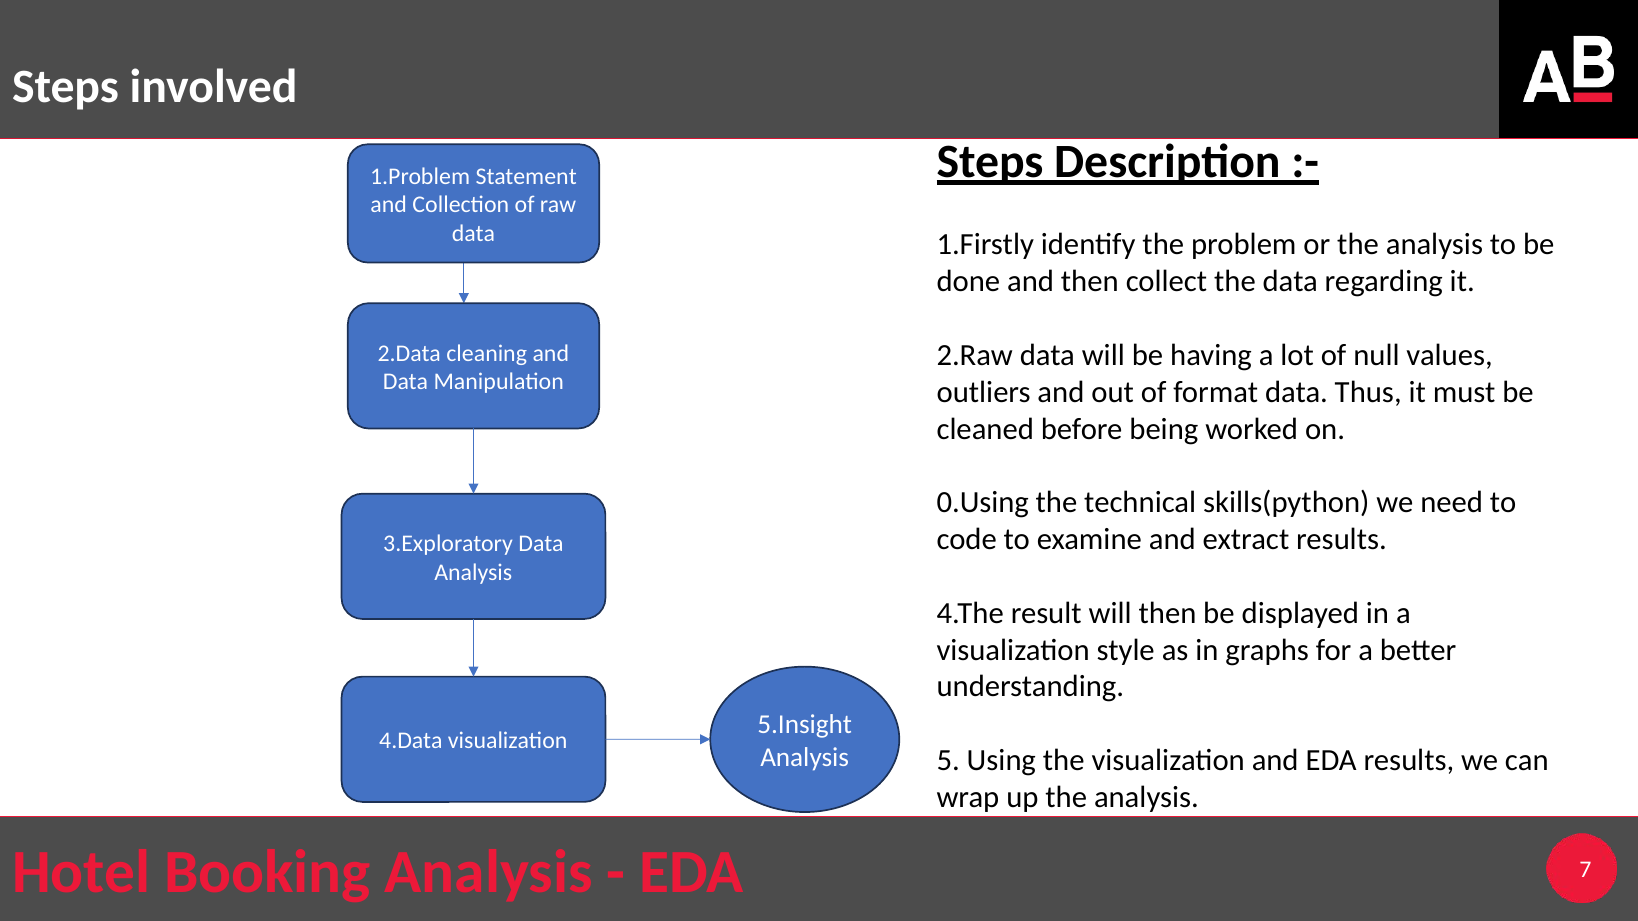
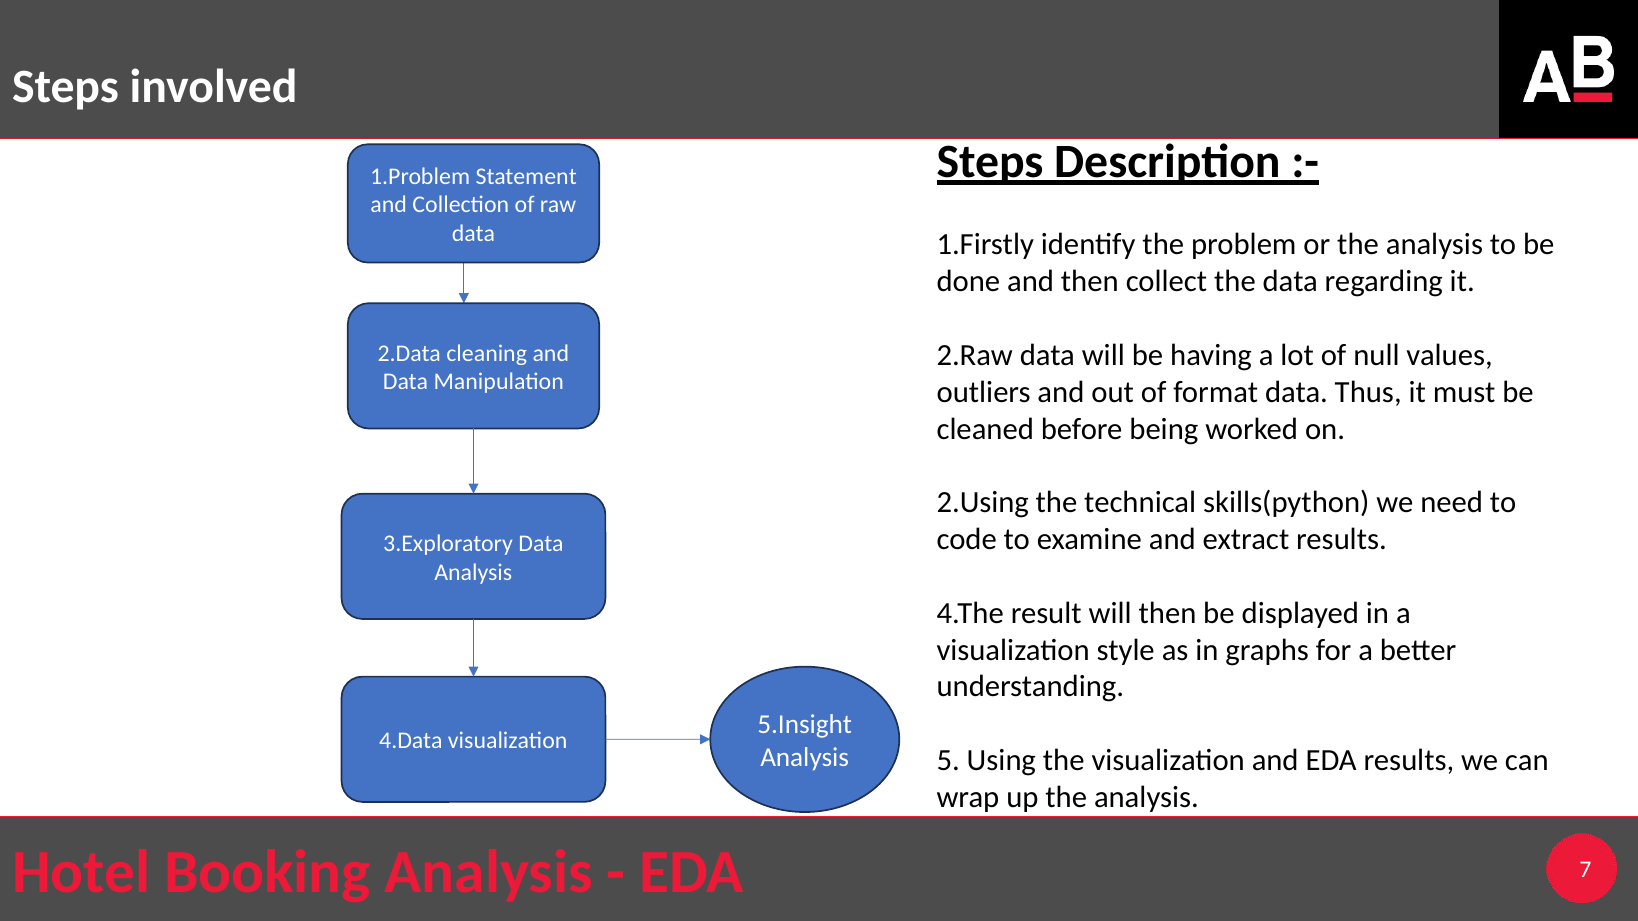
0.Using: 0.Using -> 2.Using (983, 503)
